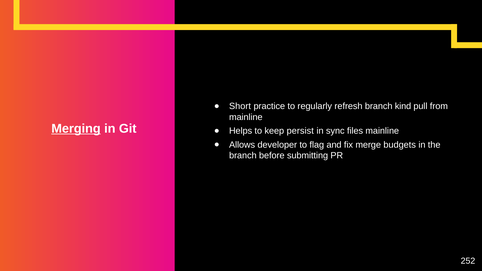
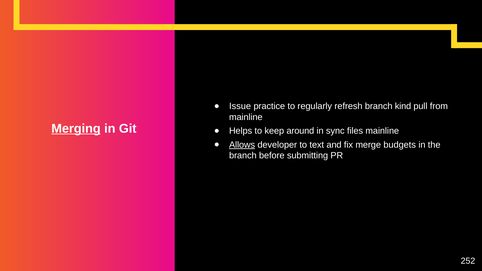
Short: Short -> Issue (240, 106)
persist: persist -> around (300, 131)
Allows underline: none -> present (242, 145)
flag: flag -> text (317, 145)
